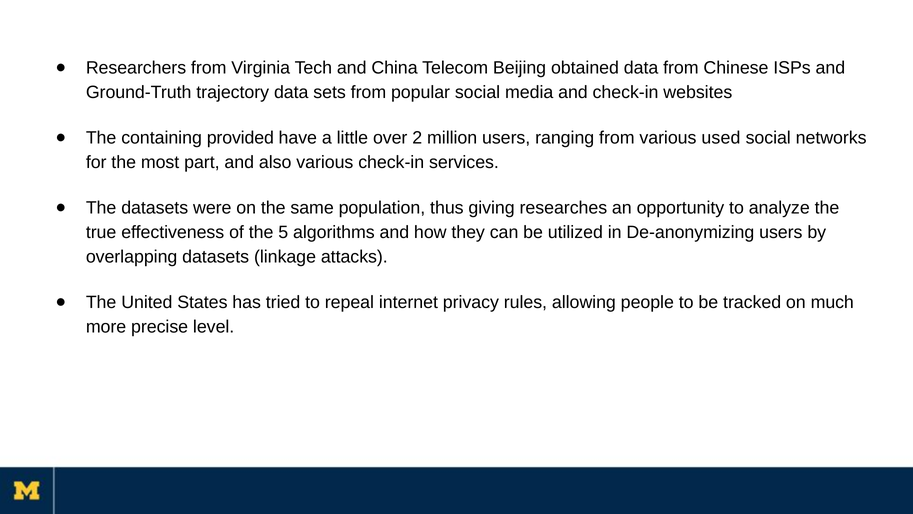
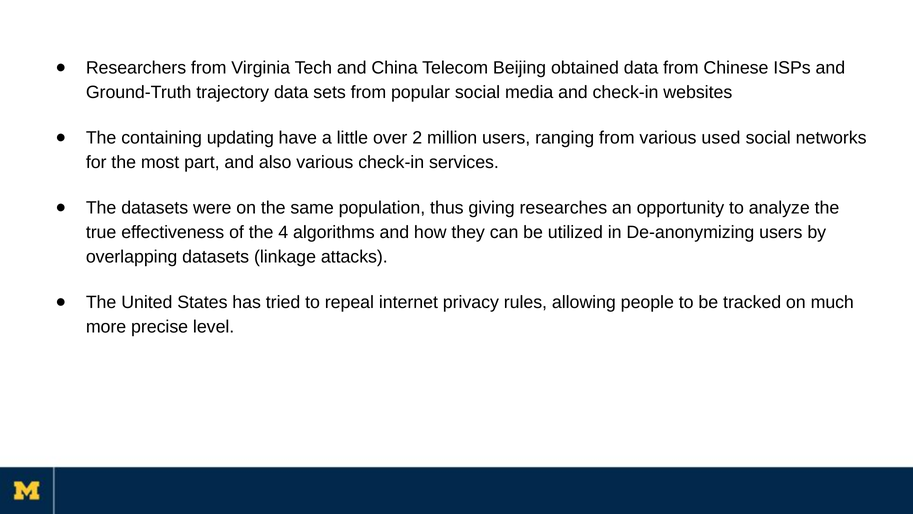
provided: provided -> updating (240, 138)
5: 5 -> 4 (283, 232)
